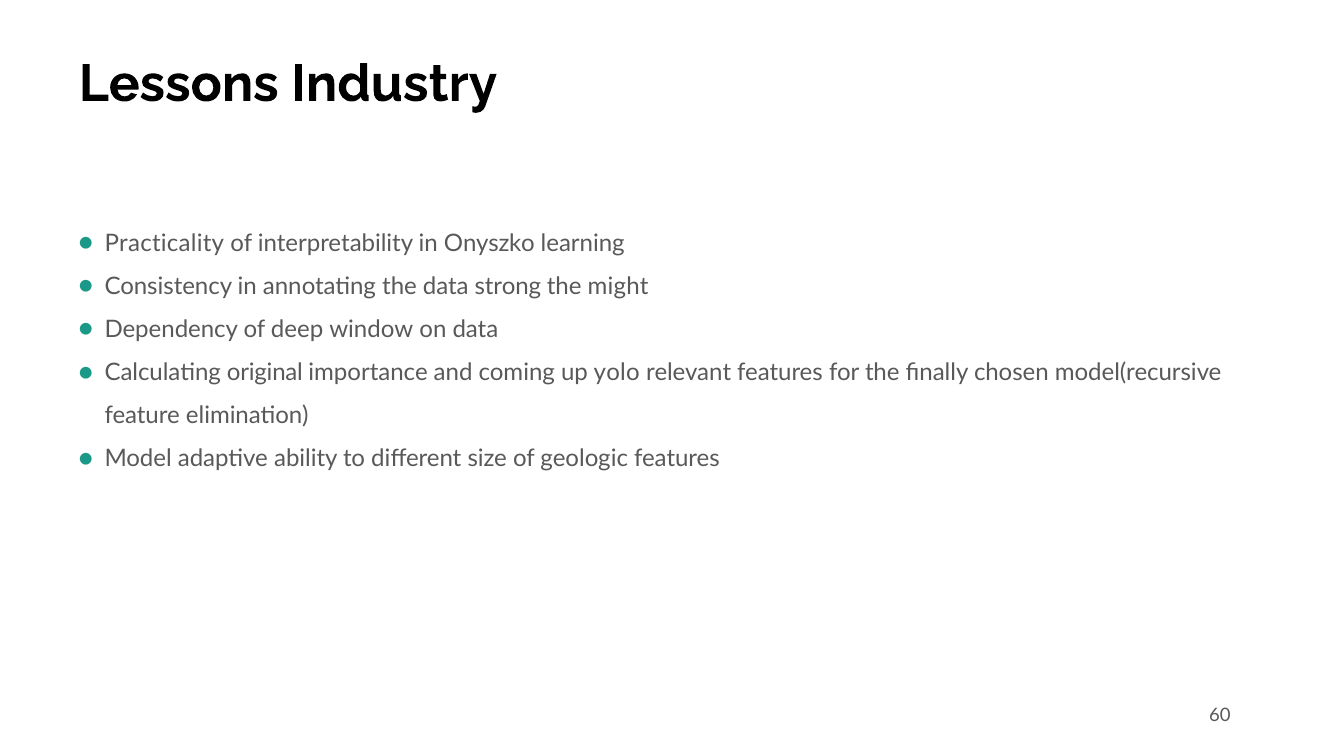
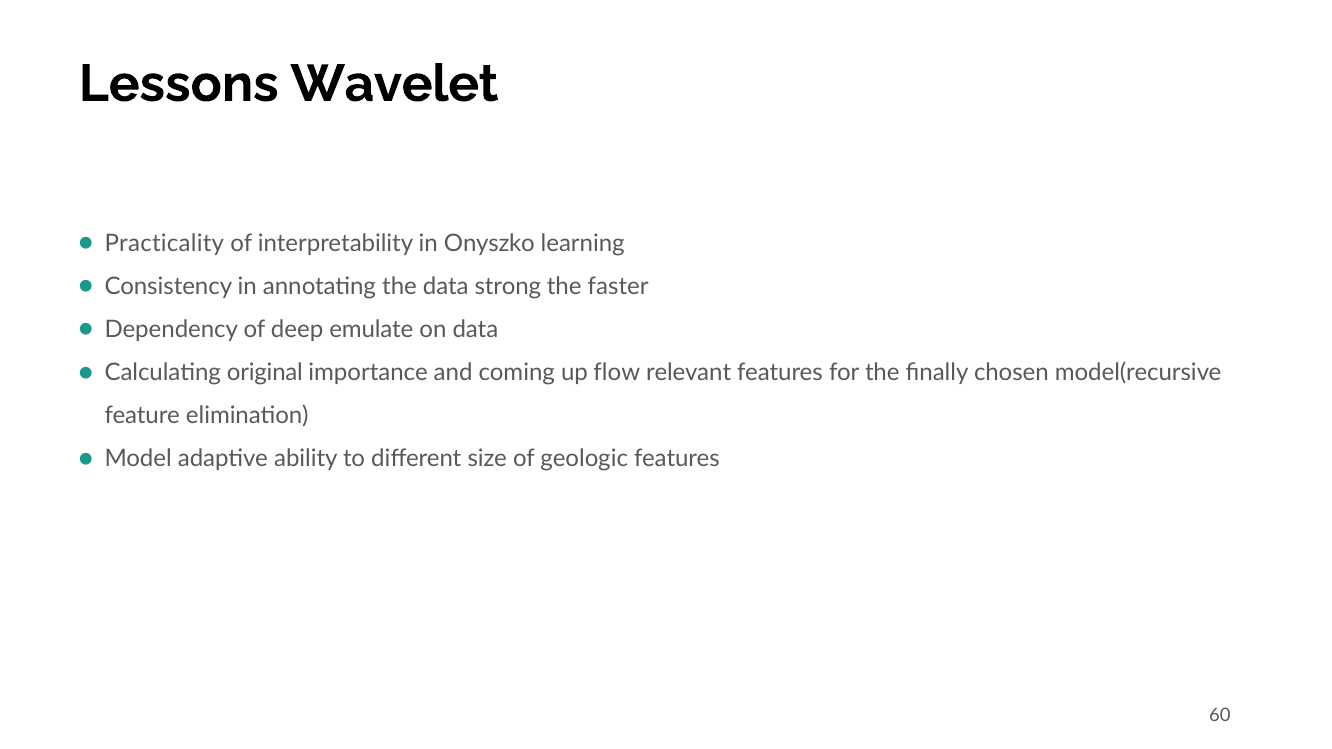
Industry: Industry -> Wavelet (394, 84)
might: might -> faster (618, 286)
window: window -> emulate (371, 330)
yolo: yolo -> flow (617, 373)
